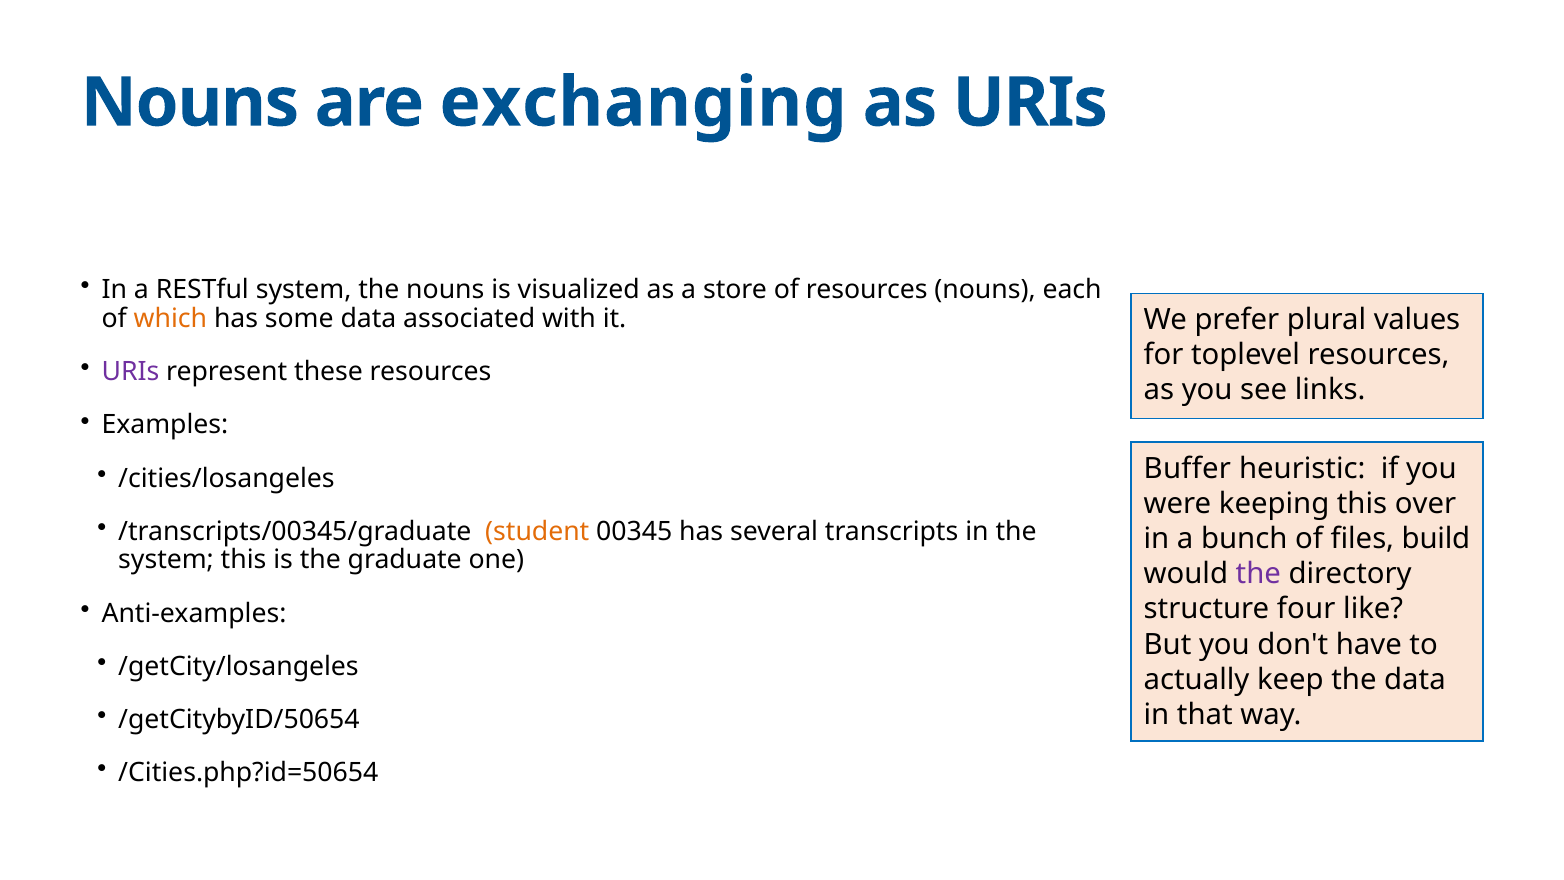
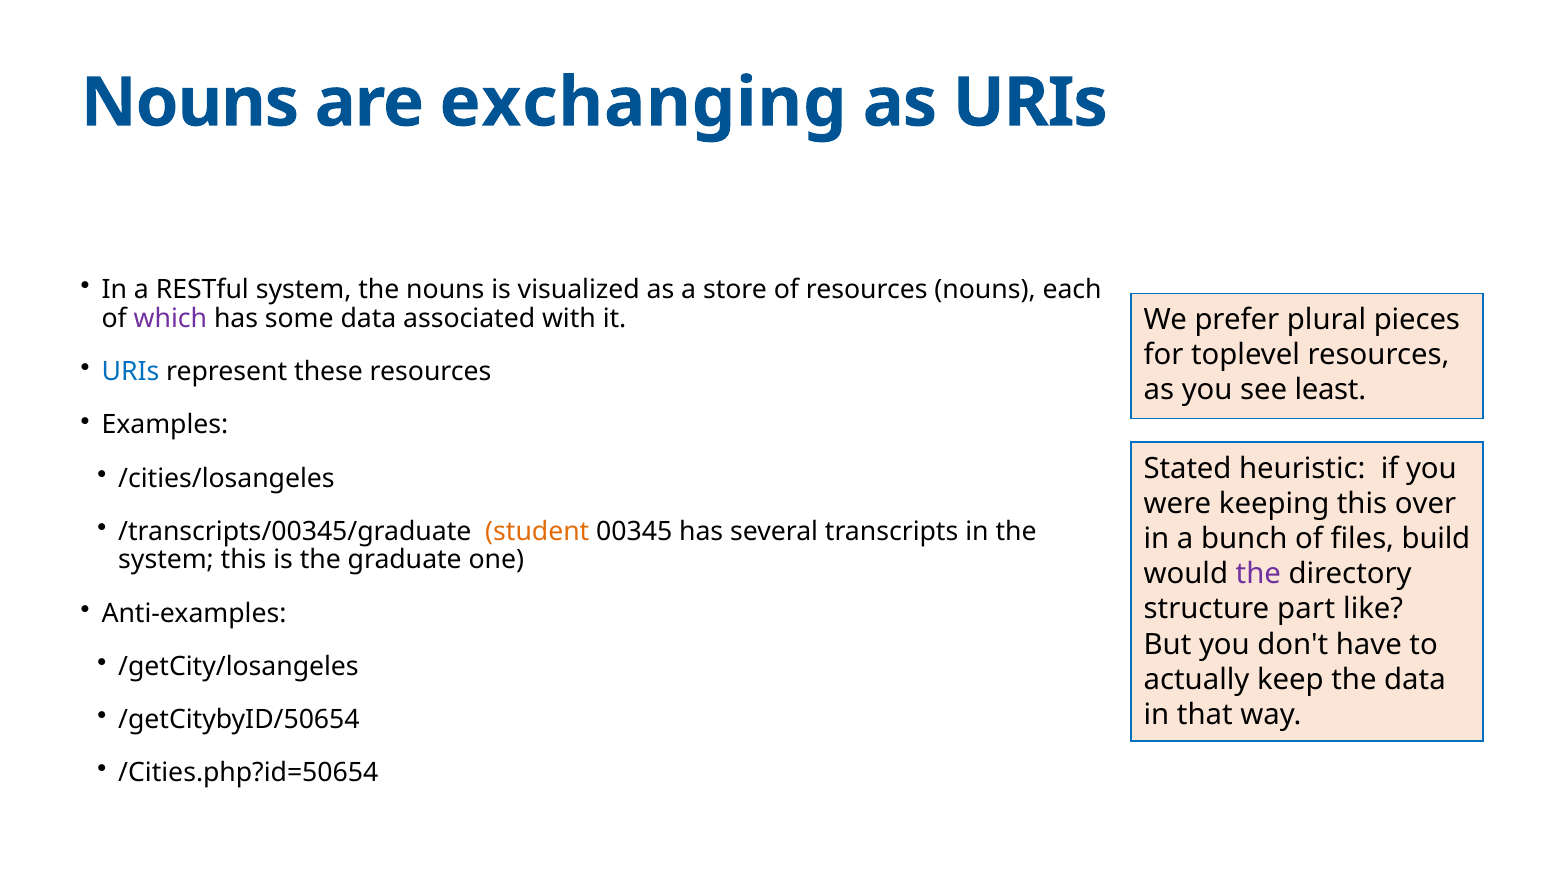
which colour: orange -> purple (170, 319)
values: values -> pieces (1417, 320)
URIs colour: purple -> blue (130, 372)
links: links -> least (1330, 390)
Buffer: Buffer -> Stated (1188, 468)
four: four -> part (1306, 609)
